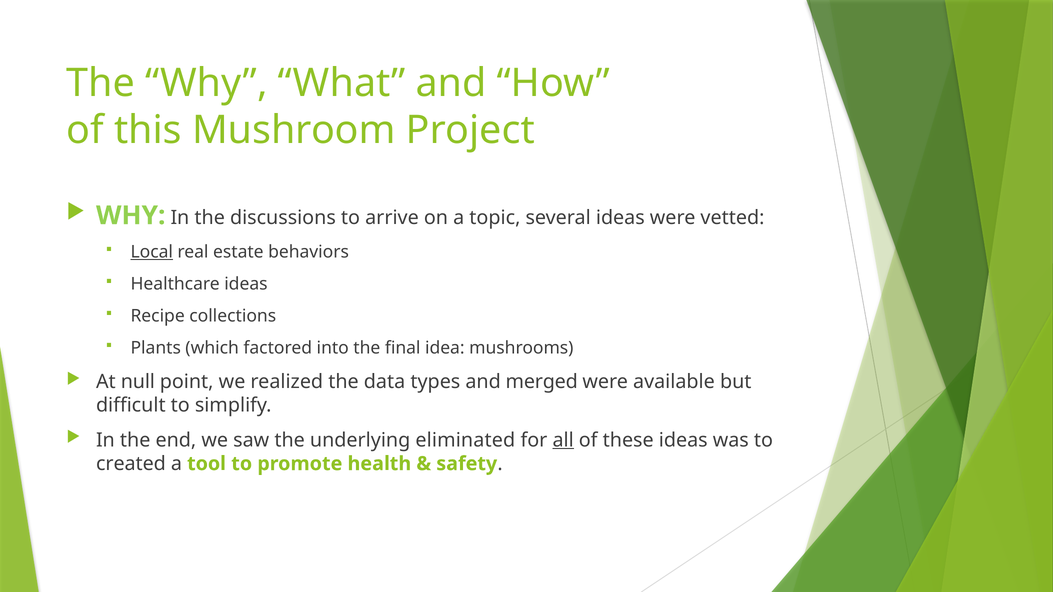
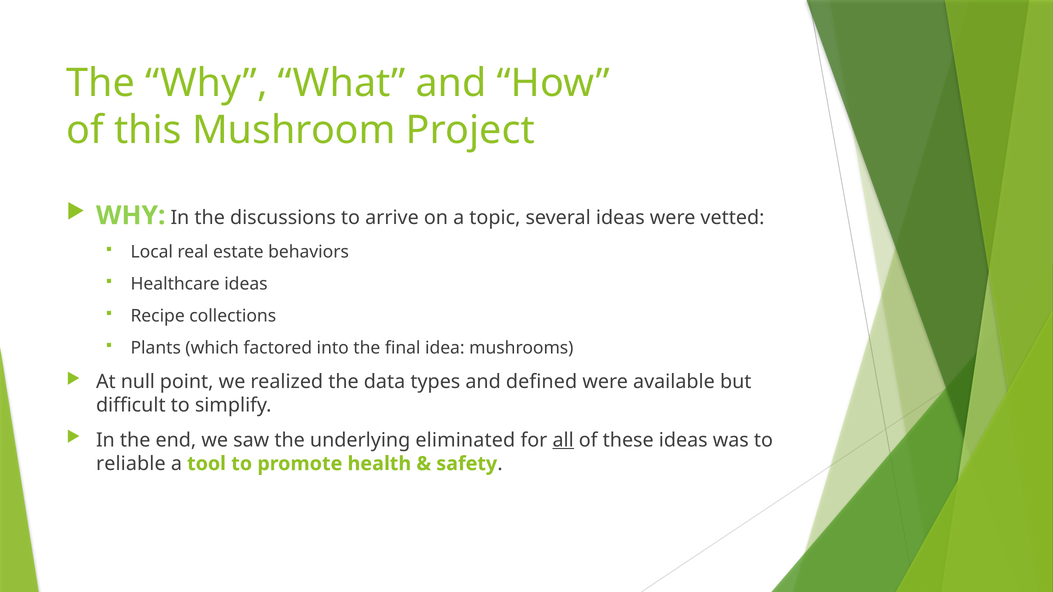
Local underline: present -> none (152, 252)
merged: merged -> defined (542, 382)
created: created -> reliable (131, 464)
